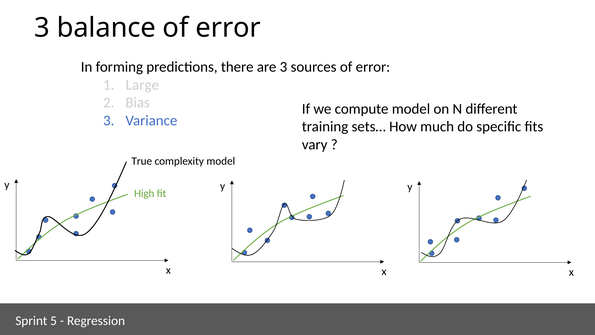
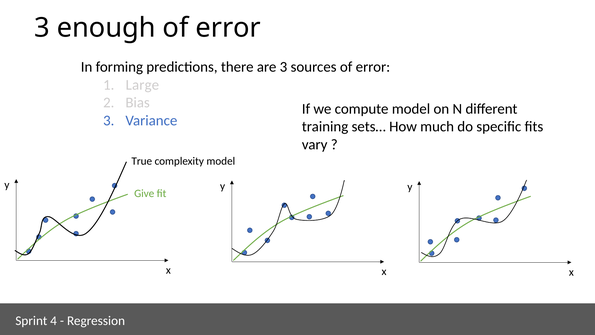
balance: balance -> enough (106, 28)
High: High -> Give (144, 193)
5: 5 -> 4 (54, 320)
